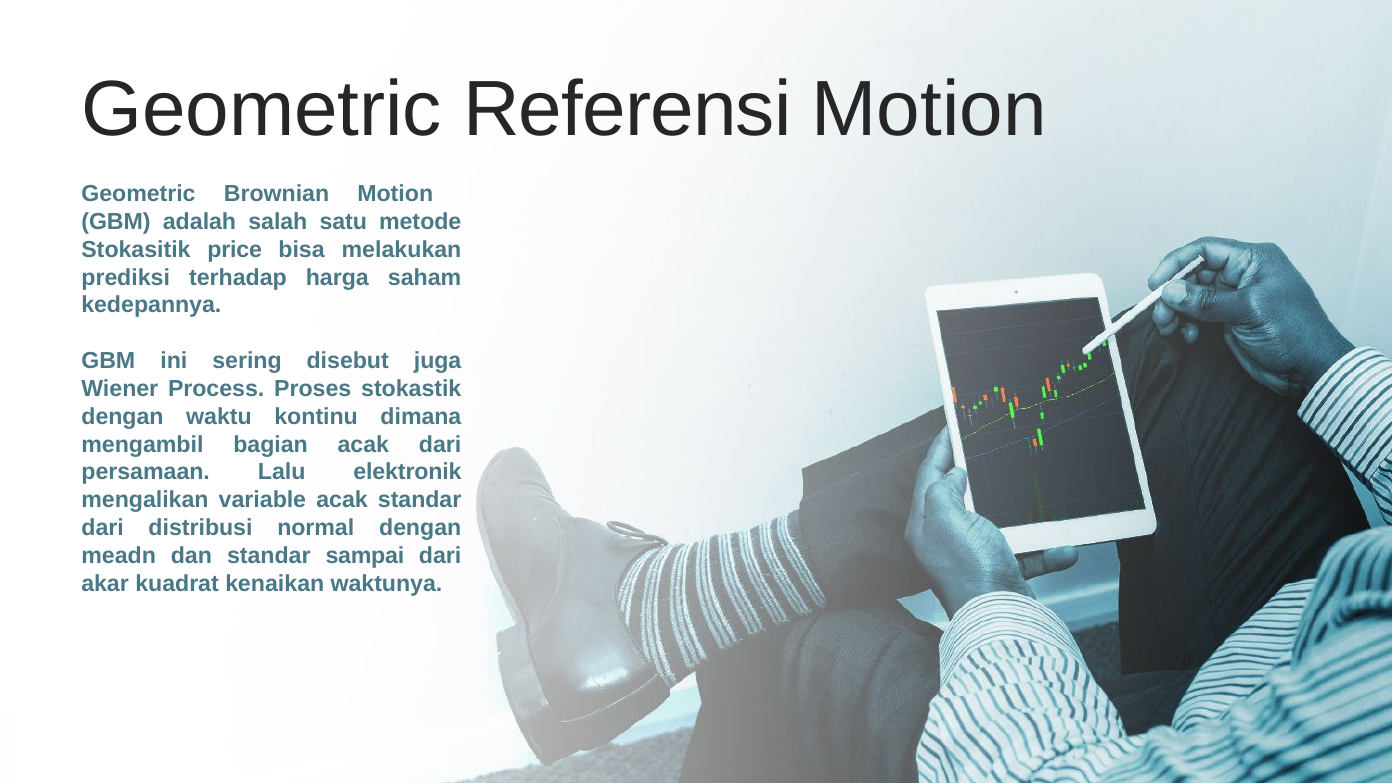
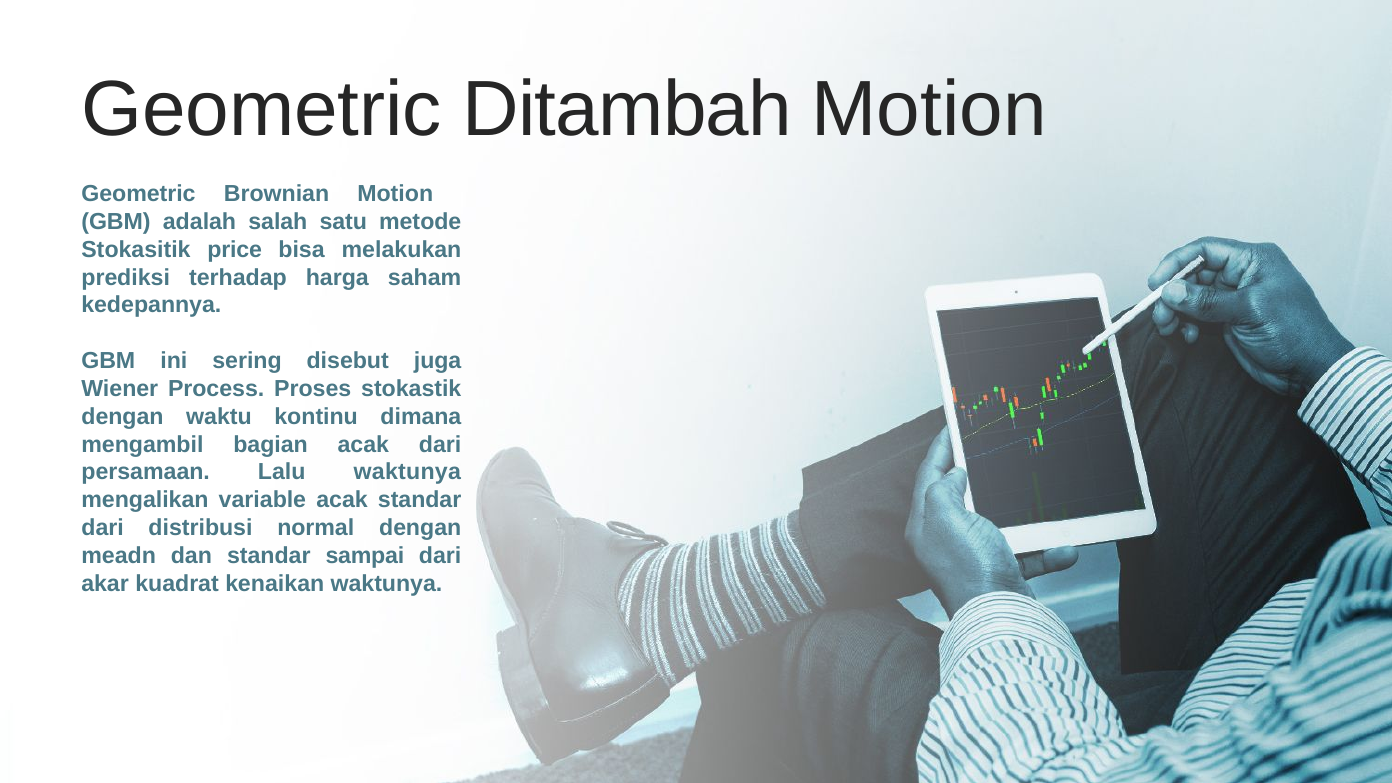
Referensi: Referensi -> Ditambah (627, 109)
Lalu elektronik: elektronik -> waktunya (407, 472)
